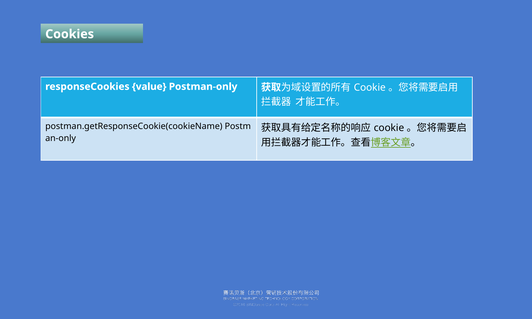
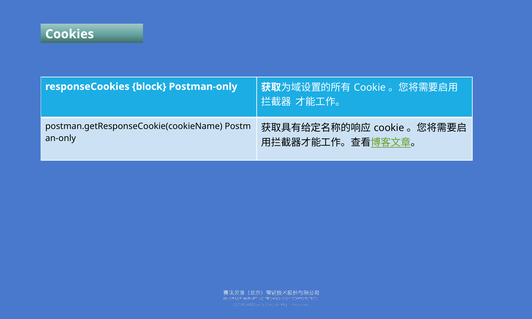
value: value -> block (149, 87)
